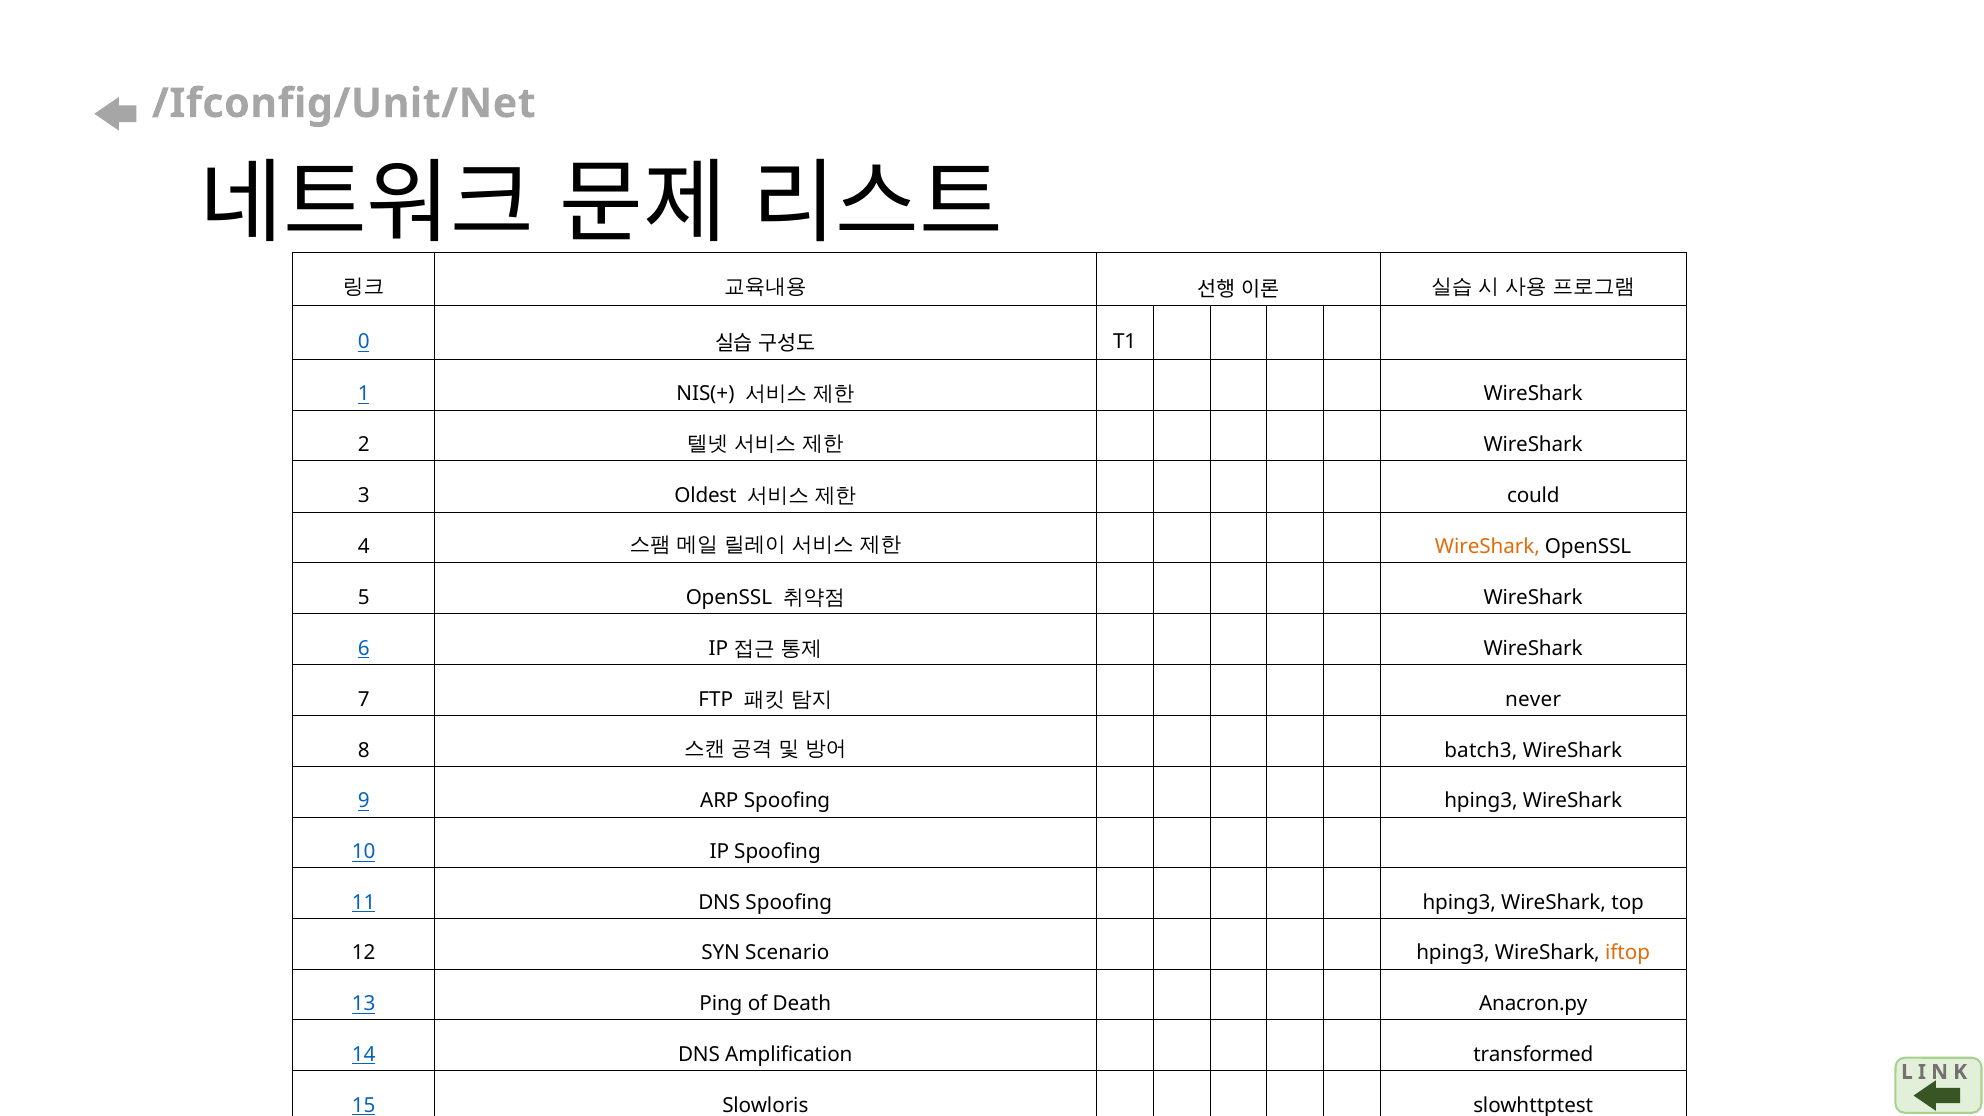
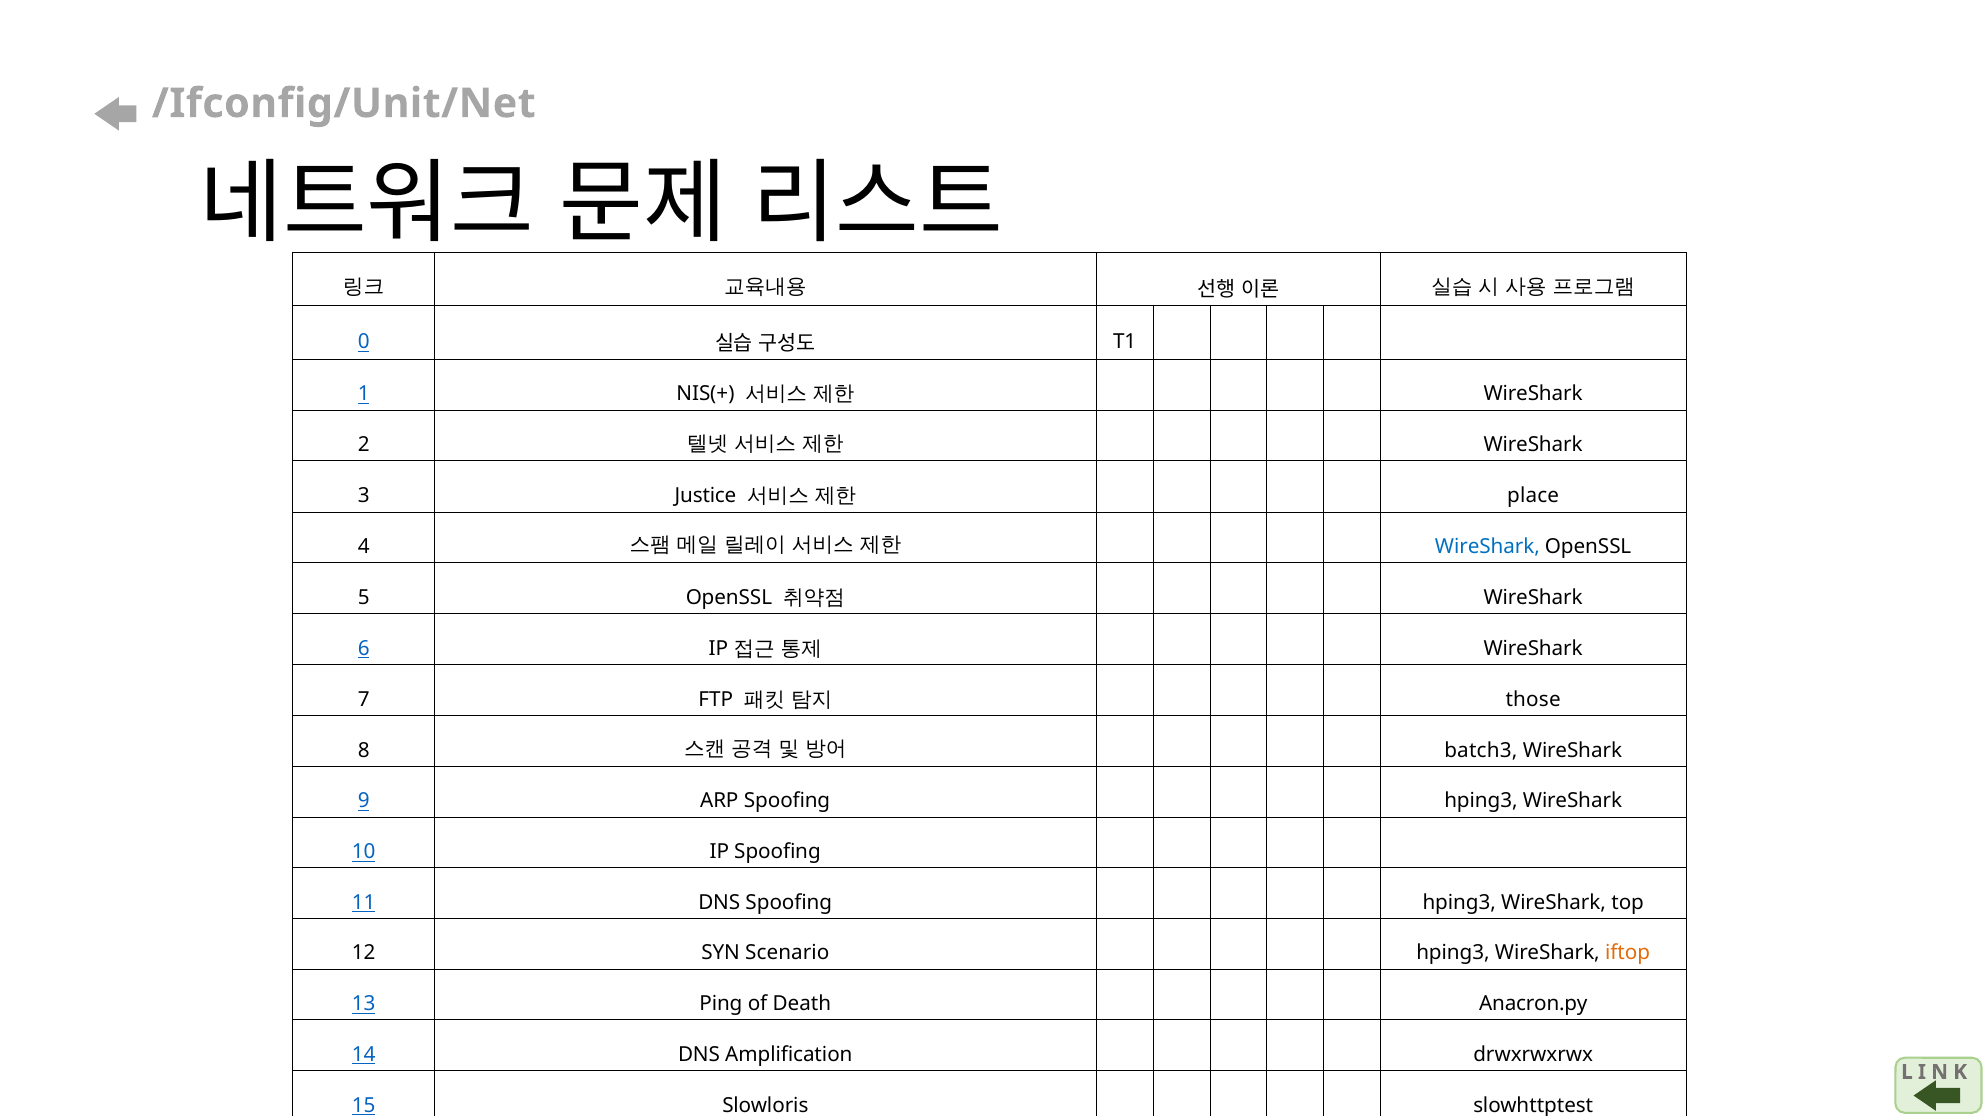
Oldest: Oldest -> Justice (706, 496)
could: could -> place (1533, 496)
WireShark colour: orange -> blue (1487, 547)
never: never -> those (1533, 700)
transformed: transformed -> drwxrwxrwx (1533, 1055)
